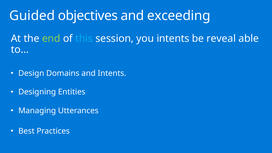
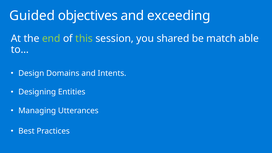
this colour: light blue -> light green (84, 39)
you intents: intents -> shared (173, 39)
reveal: reveal -> match (221, 39)
